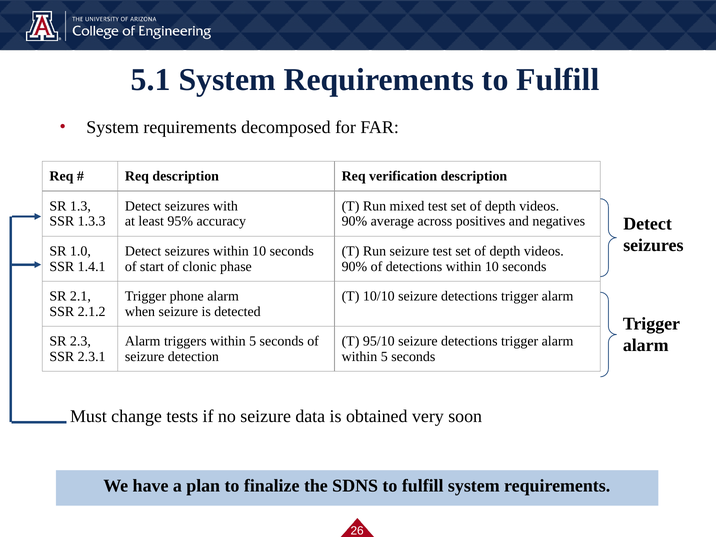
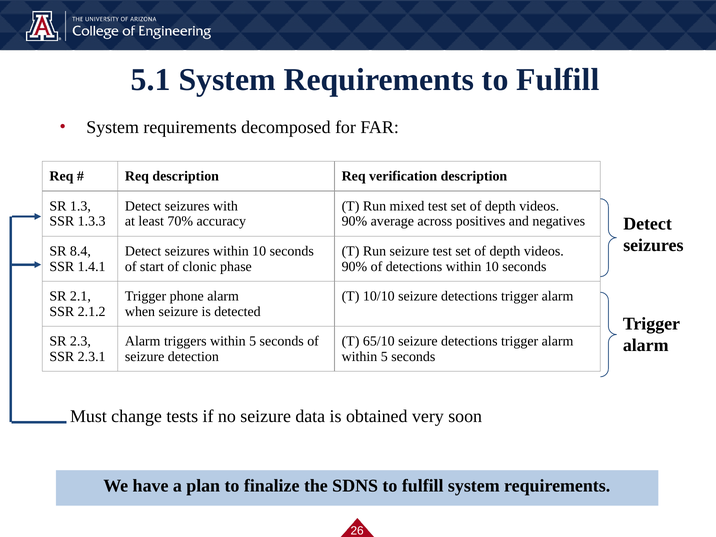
95%: 95% -> 70% (180, 221)
1.0: 1.0 -> 8.4 (80, 251)
95/10: 95/10 -> 65/10 (379, 341)
